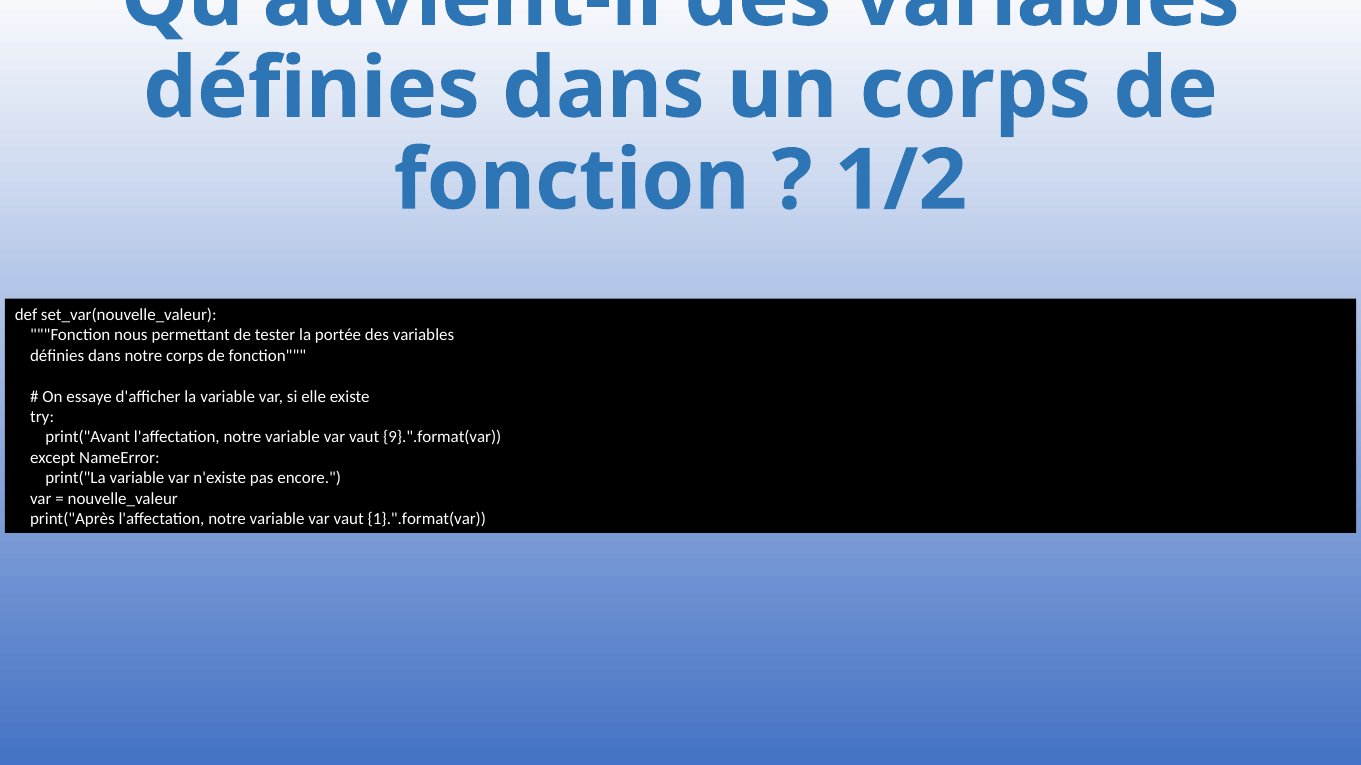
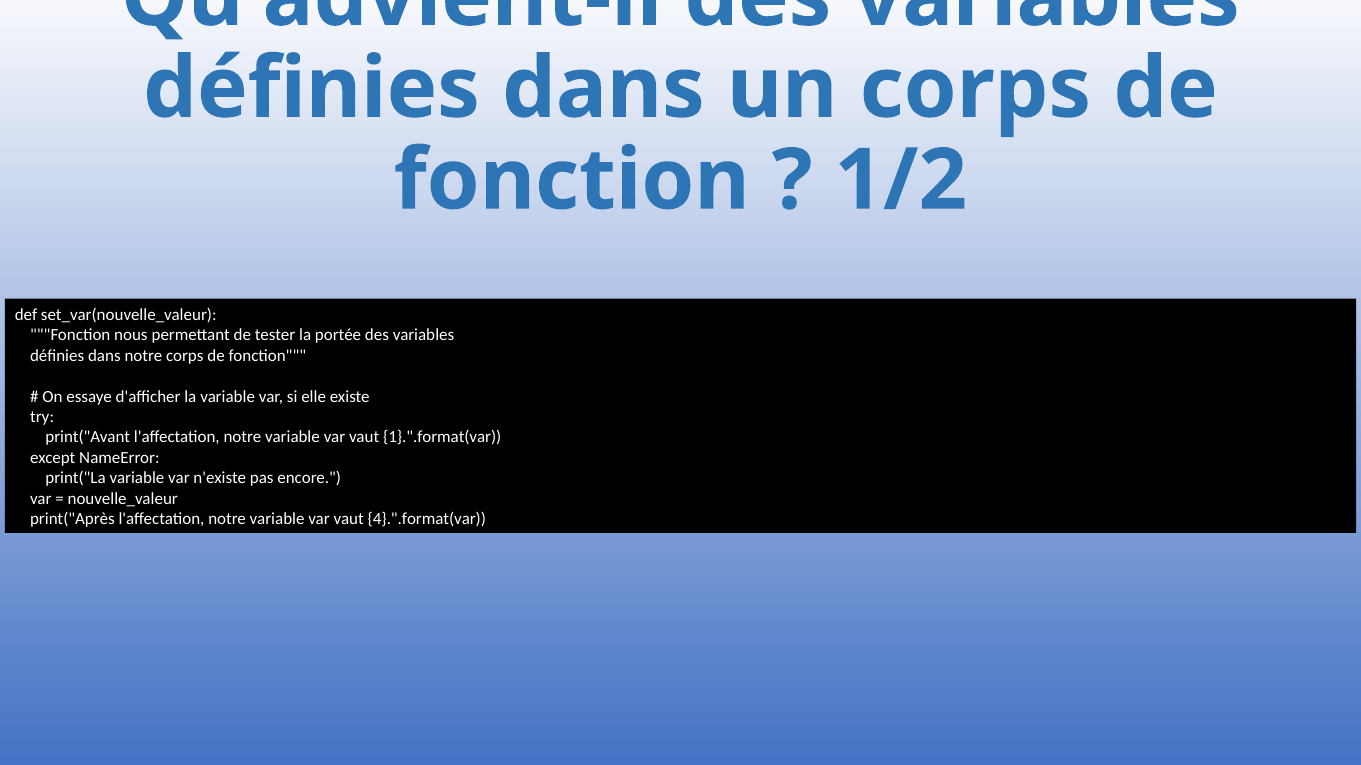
9}.".format(var: 9}.".format(var -> 1}.".format(var (442, 438)
1}.".format(var: 1}.".format(var -> 4}.".format(var (427, 519)
